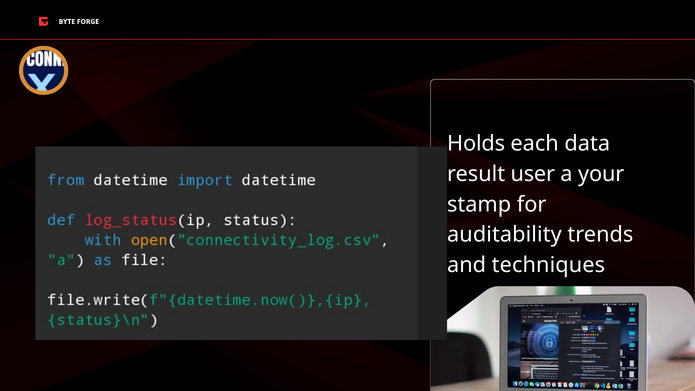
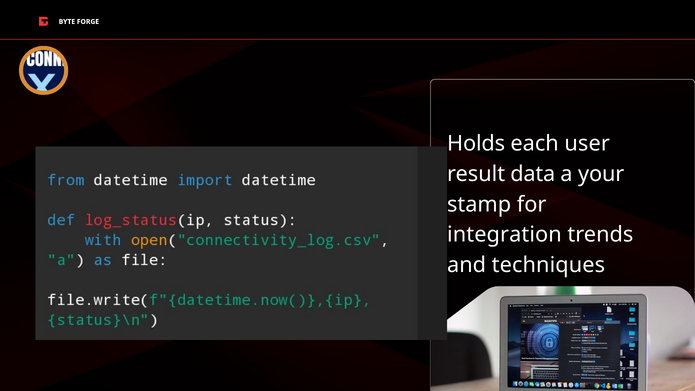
data: data -> user (587, 144)
user: user -> data (533, 174)
auditability: auditability -> integration (504, 235)
